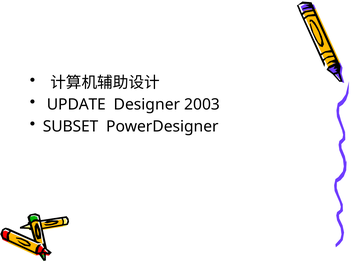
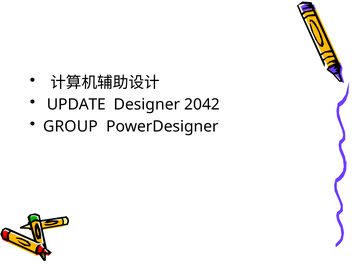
2003: 2003 -> 2042 (202, 105)
SUBSET: SUBSET -> GROUP (70, 126)
